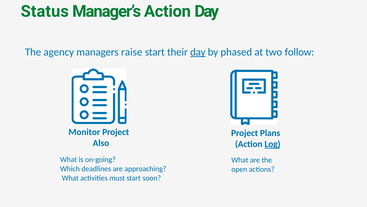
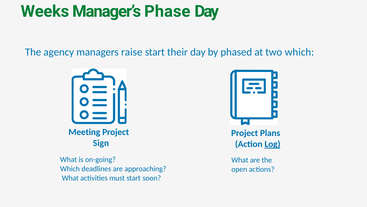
Status: Status -> Weeks (45, 11)
Manager’s Action: Action -> Phase (167, 11)
day underline: present -> none (198, 52)
two follow: follow -> which (299, 52)
Monitor: Monitor -> Meeting (84, 132)
Also: Also -> Sign (101, 143)
